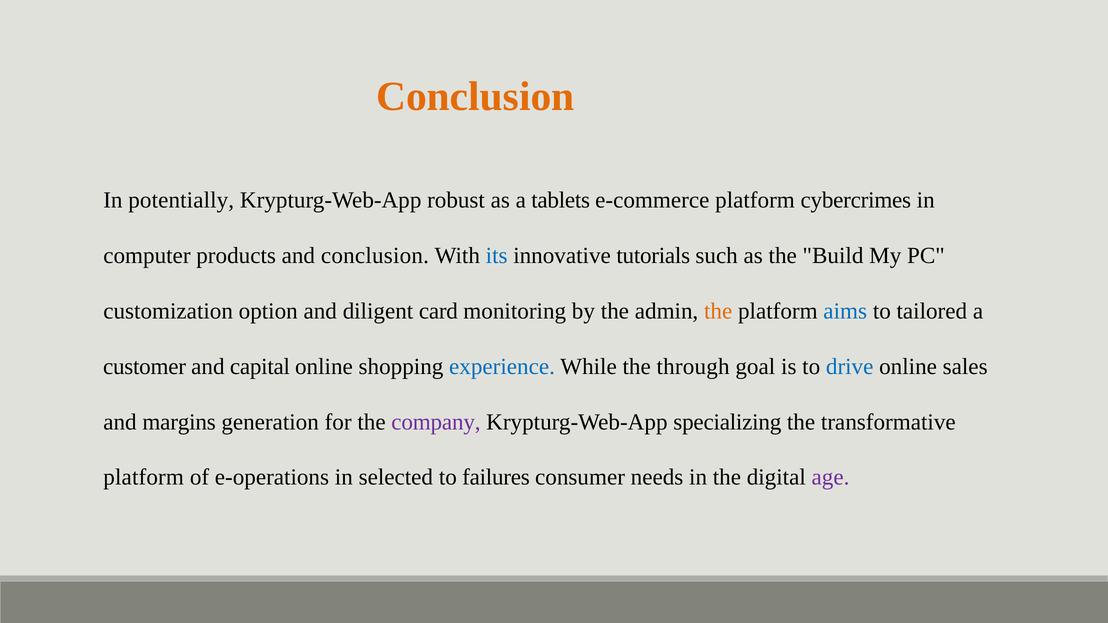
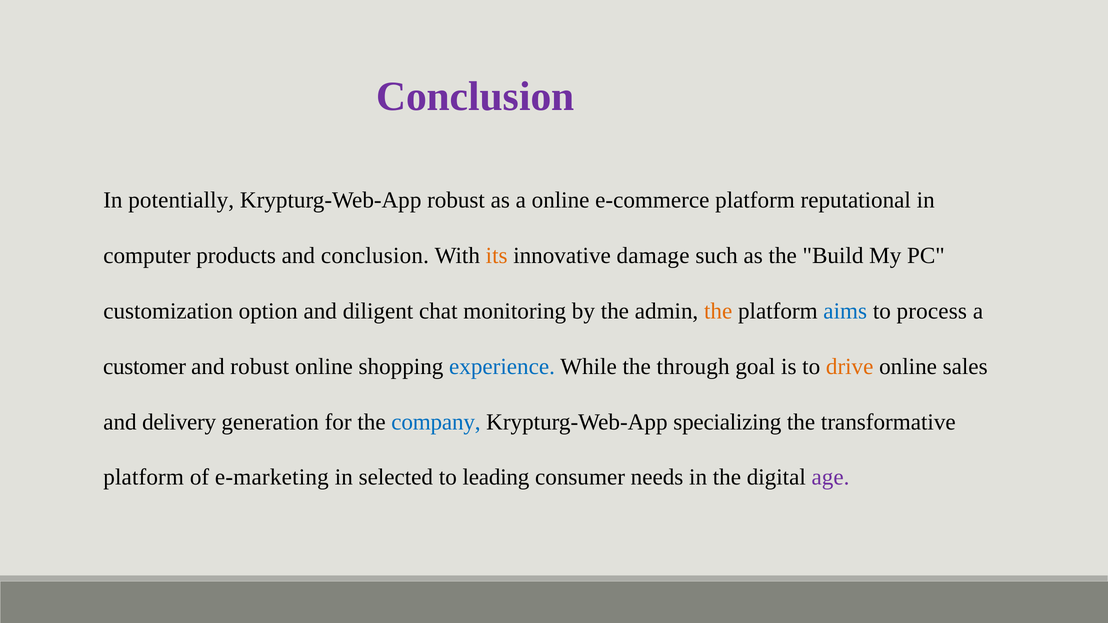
Conclusion colour: orange -> purple (475, 97)
a tablets: tablets -> online (561, 200)
cybercrimes: cybercrimes -> reputational (856, 200)
its colour: blue -> orange (497, 256)
tutorials: tutorials -> damage (653, 256)
card: card -> chat (438, 311)
tailored: tailored -> process (932, 311)
and capital: capital -> robust (260, 367)
drive colour: blue -> orange (850, 367)
margins: margins -> delivery (179, 422)
company colour: purple -> blue (436, 422)
e-operations: e-operations -> e-marketing (272, 478)
failures: failures -> leading (496, 478)
